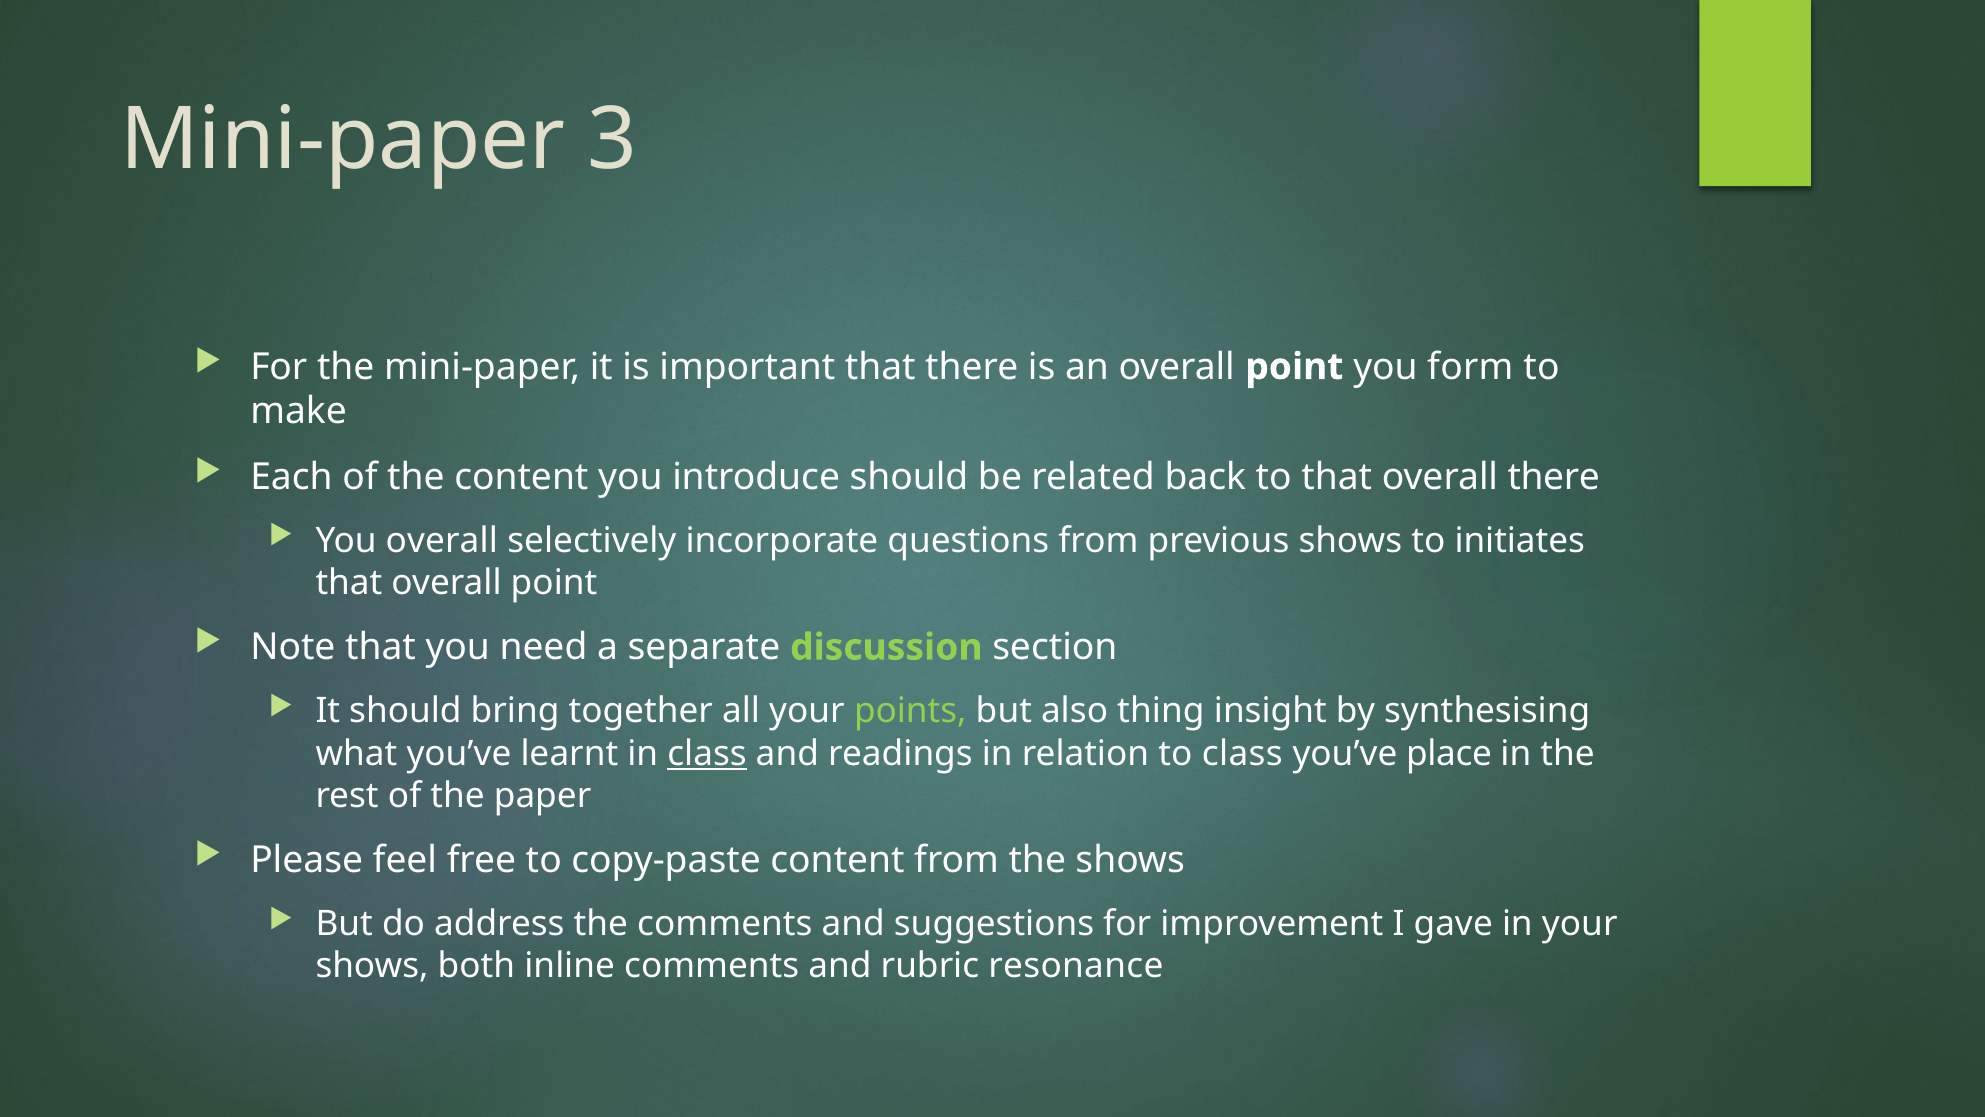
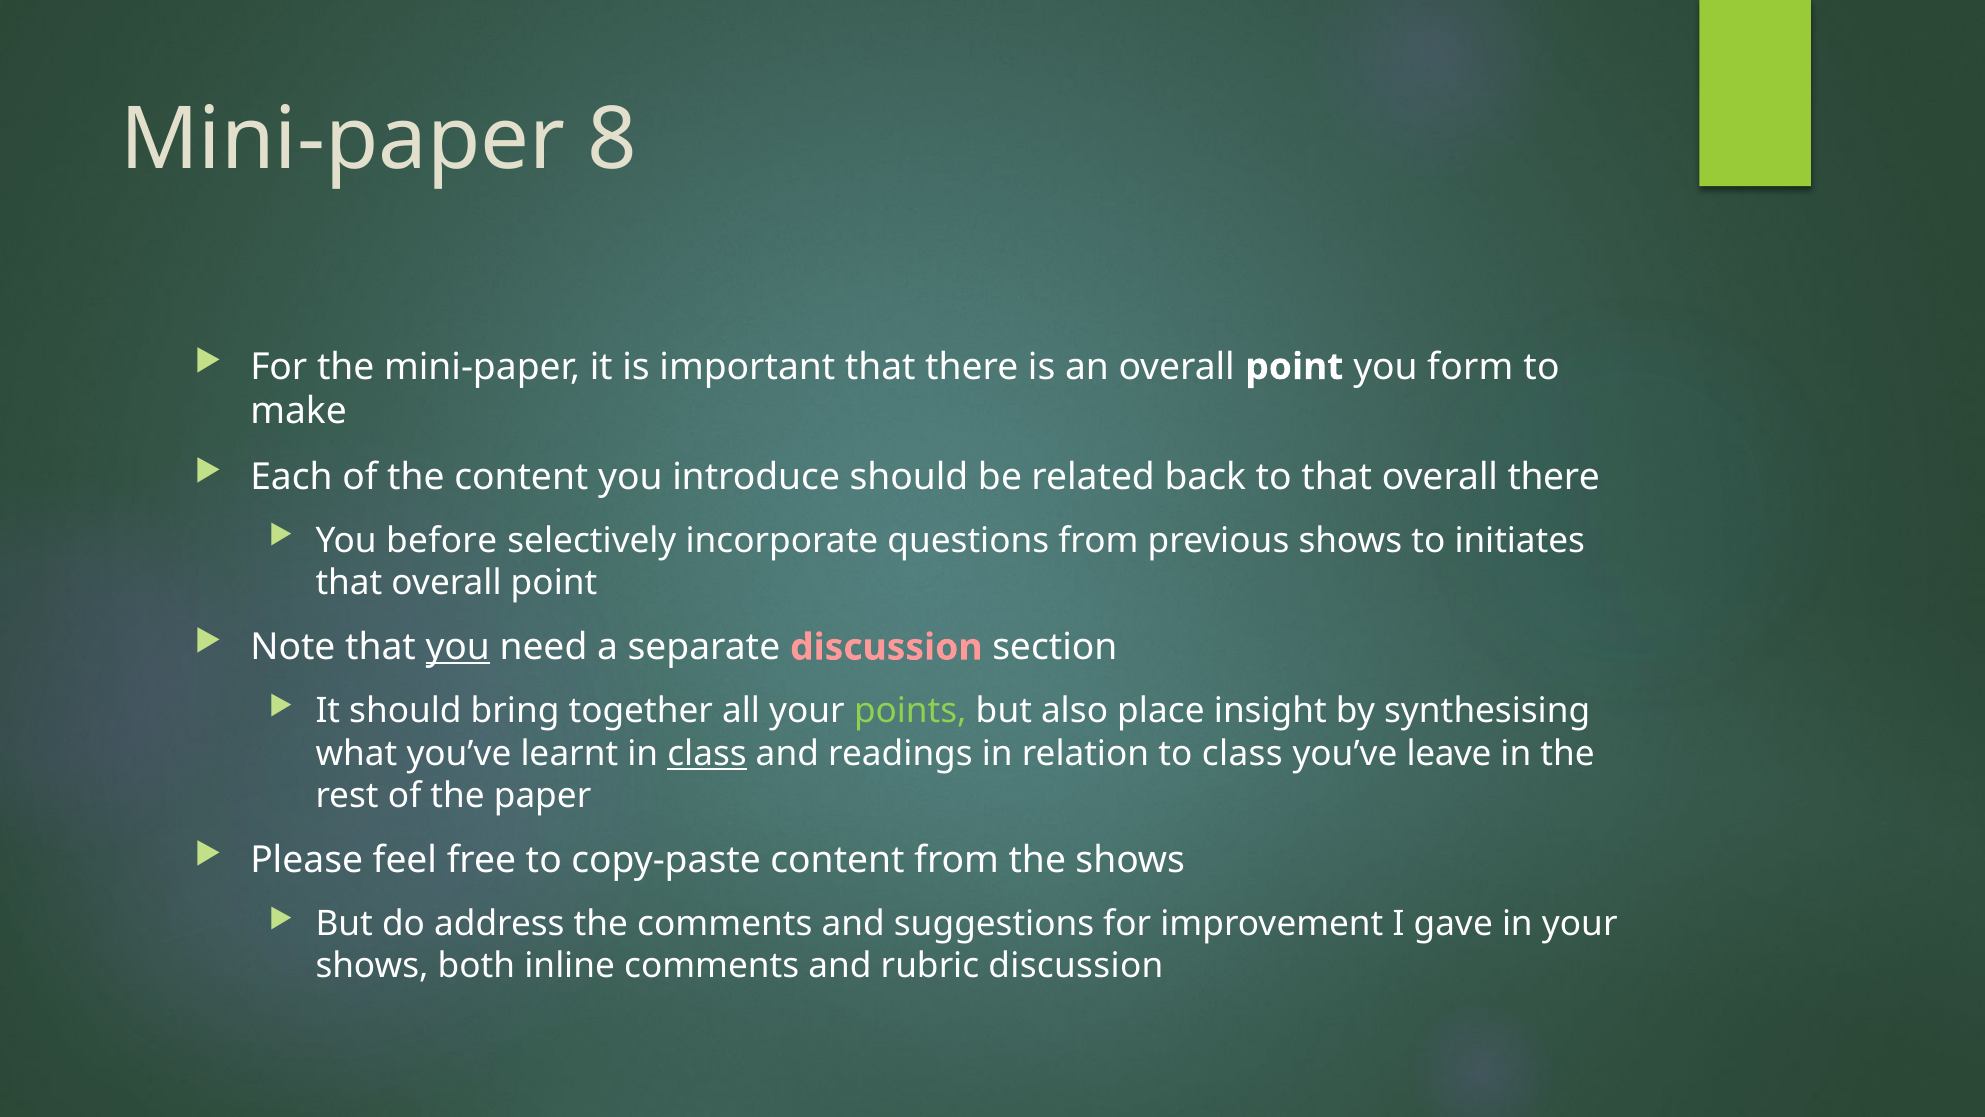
3: 3 -> 8 (613, 139)
You overall: overall -> before (442, 541)
you underline: none -> present (458, 647)
discussion colour: light green -> pink (886, 647)
thing: thing -> place (1161, 711)
place: place -> leave (1449, 753)
rubric resonance: resonance -> discussion (1076, 966)
